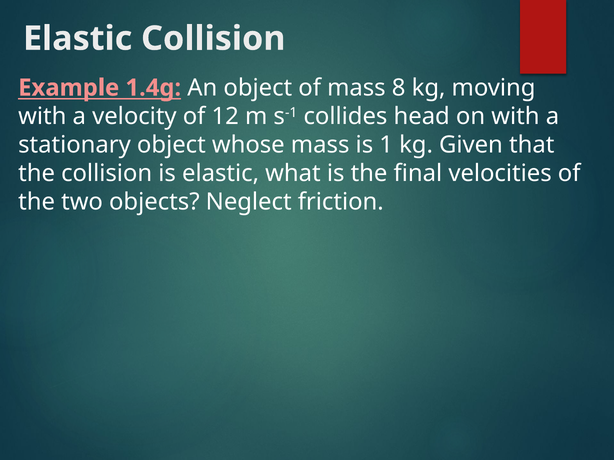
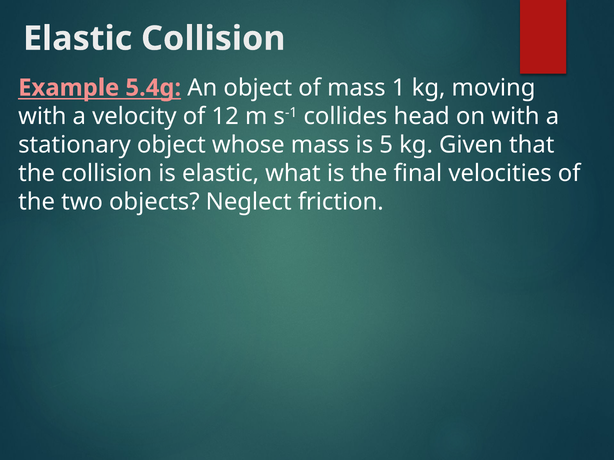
1.4g: 1.4g -> 5.4g (153, 88)
8: 8 -> 1 (399, 88)
1: 1 -> 5 (386, 145)
